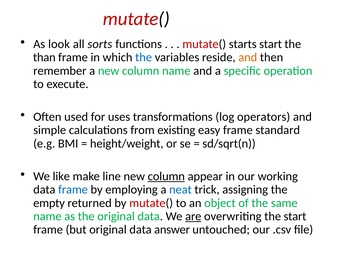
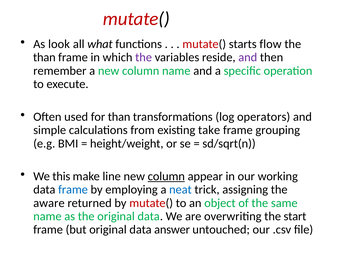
sorts: sorts -> what (100, 44)
starts start: start -> flow (271, 44)
the colour: blue -> purple (144, 57)
and colour: orange -> purple (248, 57)
for uses: uses -> than (119, 117)
easy: easy -> take (209, 130)
standard: standard -> grouping (278, 130)
like: like -> this (61, 176)
empty: empty -> aware (49, 203)
are underline: present -> none (193, 216)
